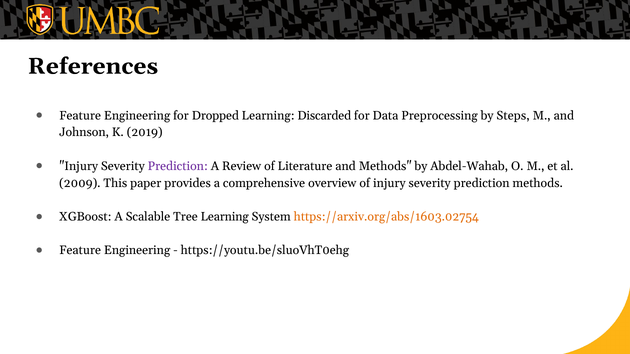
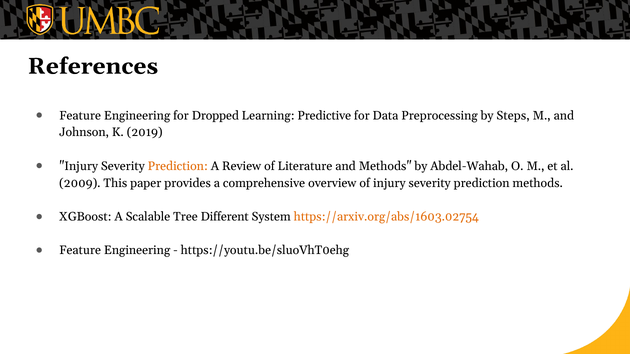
Discarded: Discarded -> Predictive (324, 116)
Prediction colour: purple -> orange (178, 166)
Tree Learning: Learning -> Different (225, 217)
